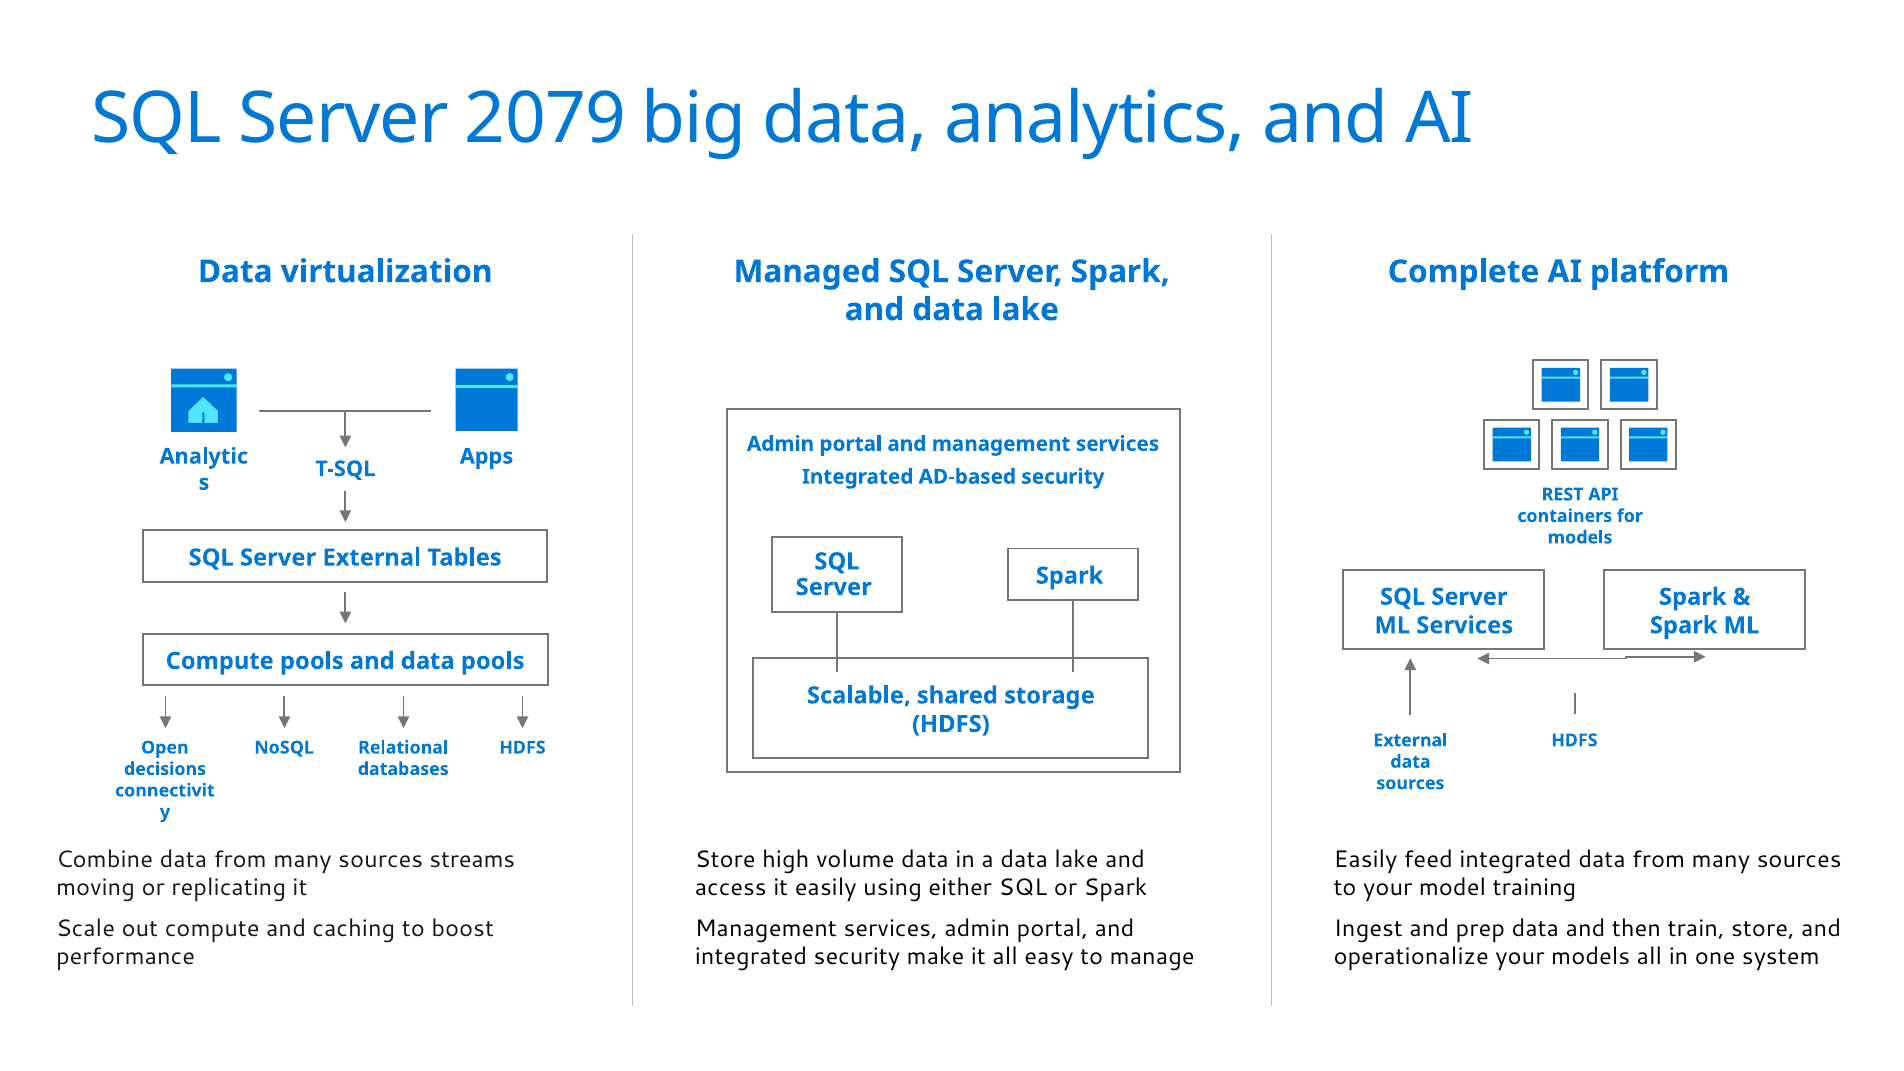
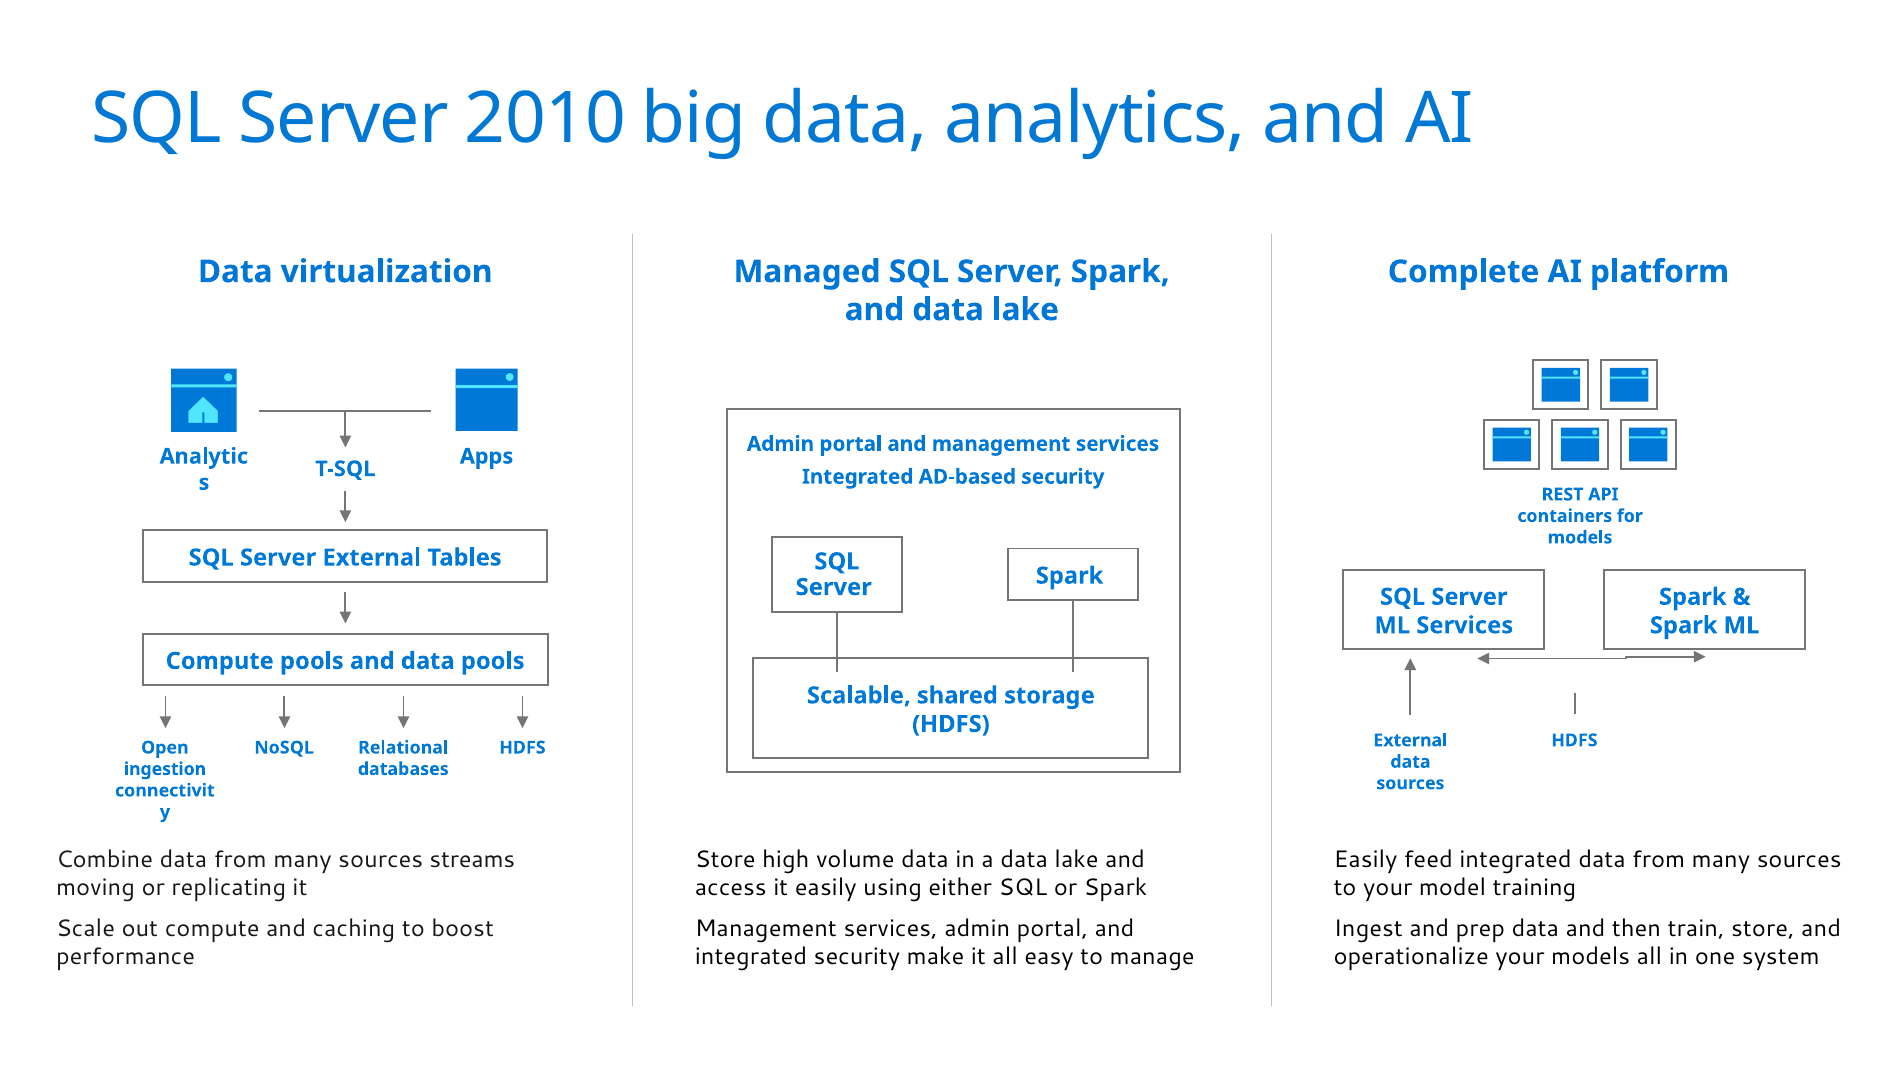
2079: 2079 -> 2010 (546, 119)
decisions: decisions -> ingestion (165, 769)
